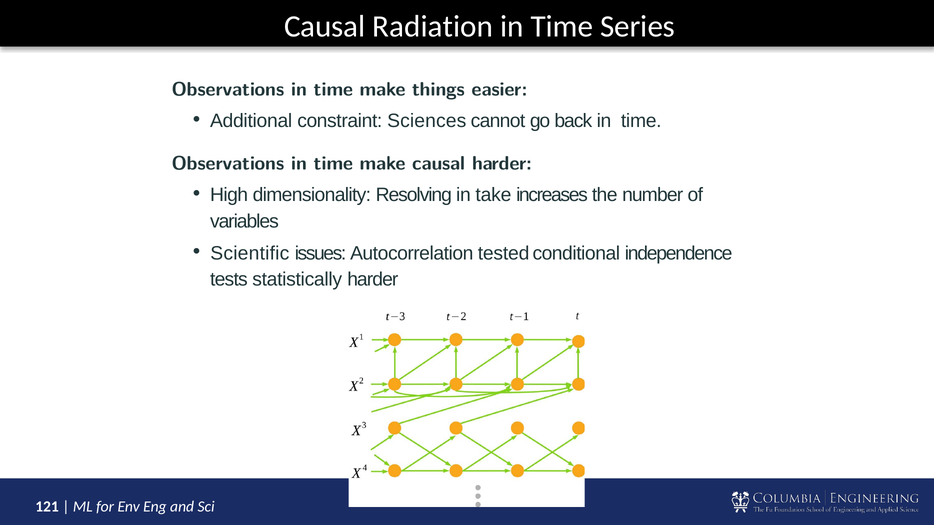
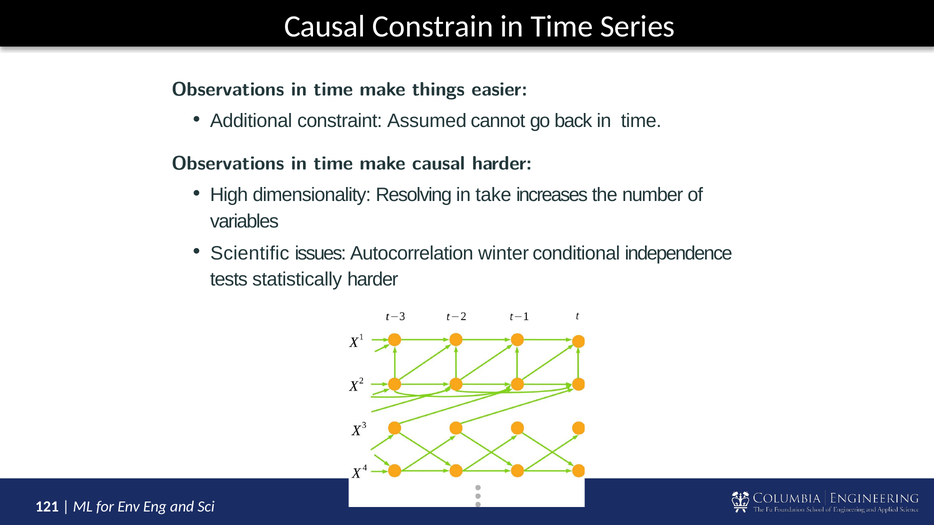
Radiation: Radiation -> Constrain (433, 26)
Sciences: Sciences -> Assumed (427, 121)
tested: tested -> winter (504, 253)
